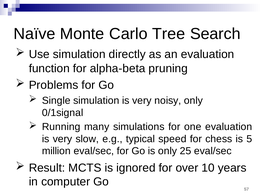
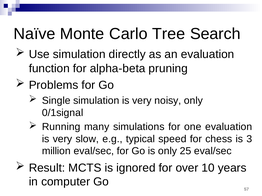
5: 5 -> 3 (249, 139)
